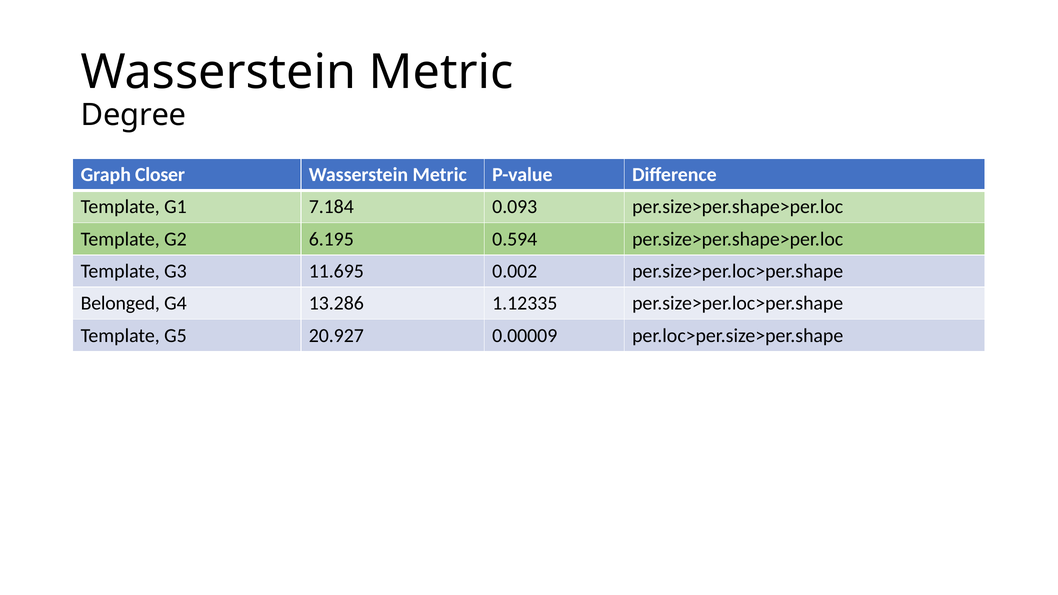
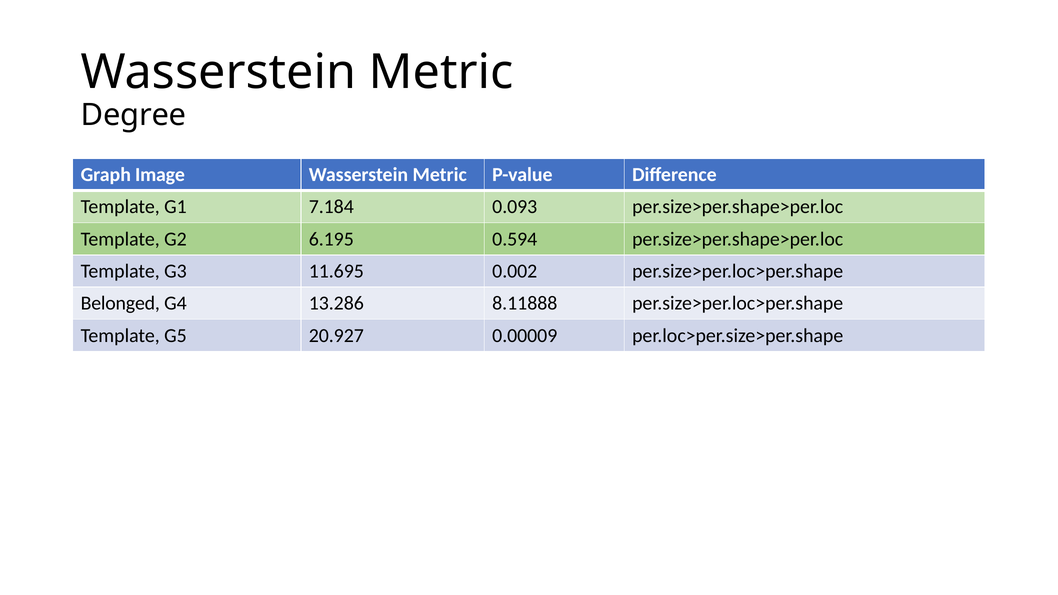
Closer: Closer -> Image (160, 175)
1.12335: 1.12335 -> 8.11888 (525, 303)
